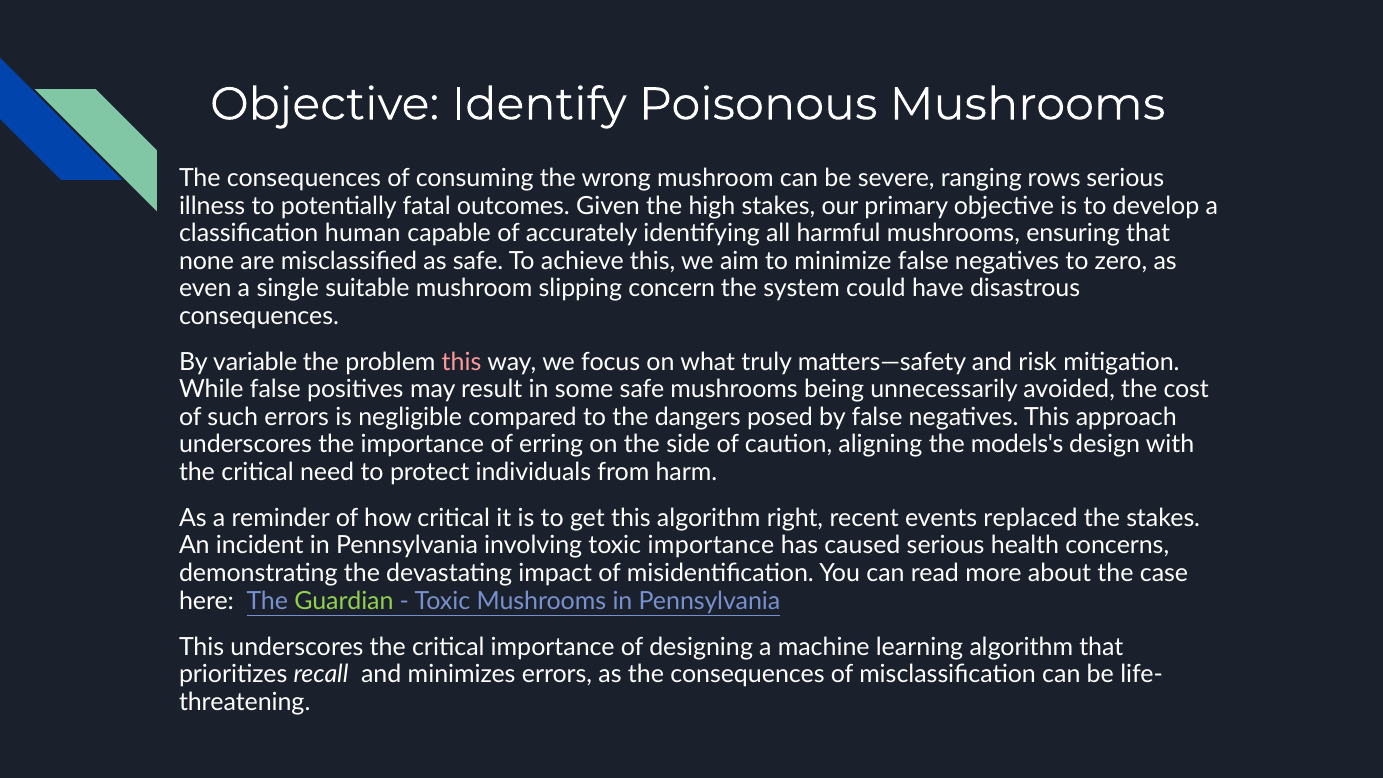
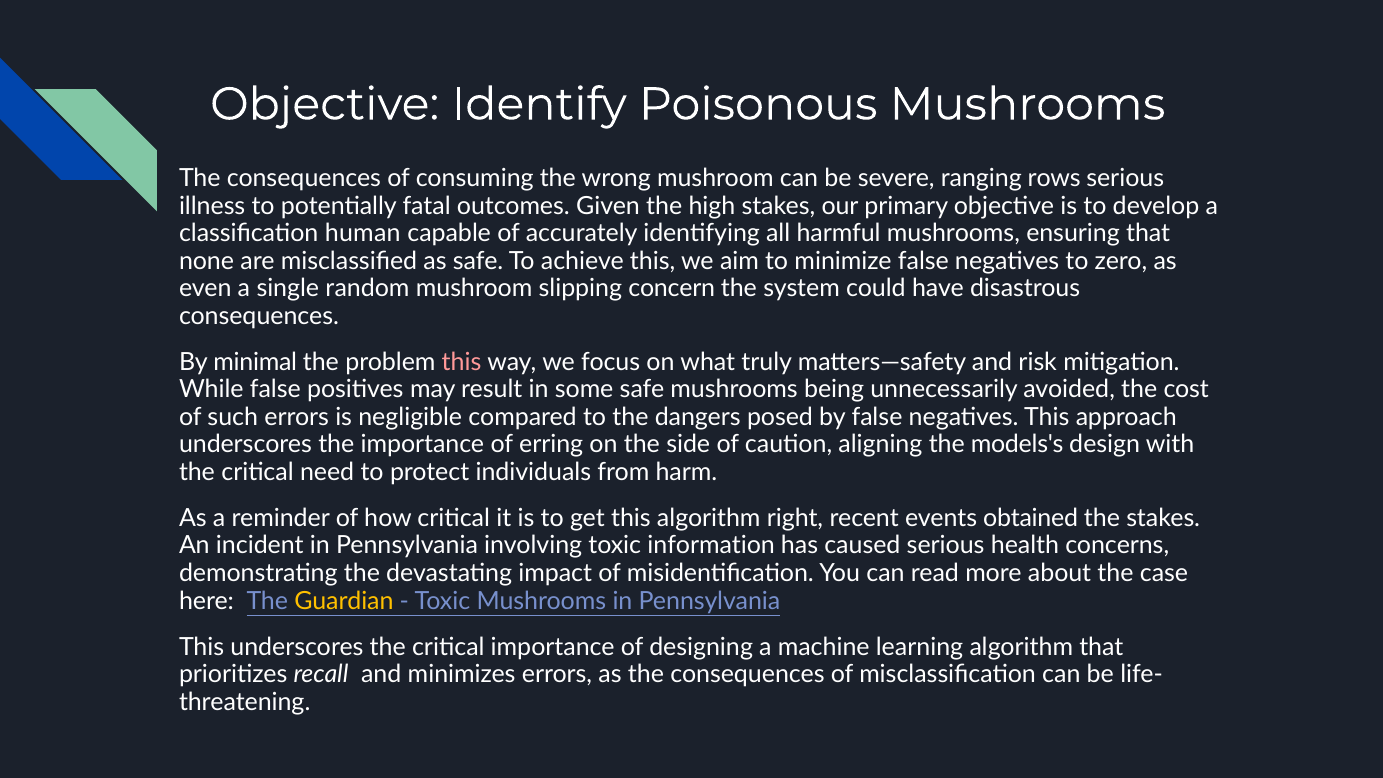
suitable: suitable -> random (367, 288)
variable: variable -> minimal (255, 362)
replaced: replaced -> obtained (1031, 518)
toxic importance: importance -> information (711, 546)
Guardian colour: light green -> yellow (344, 601)
